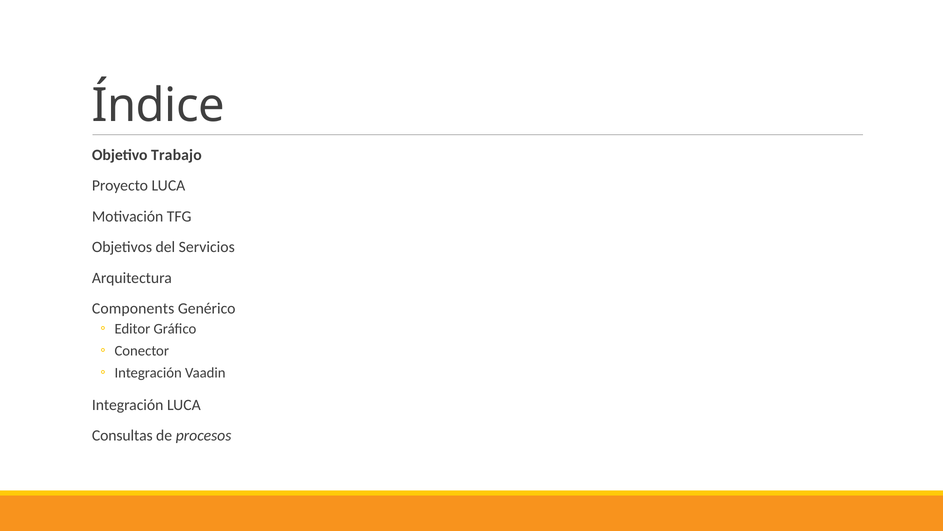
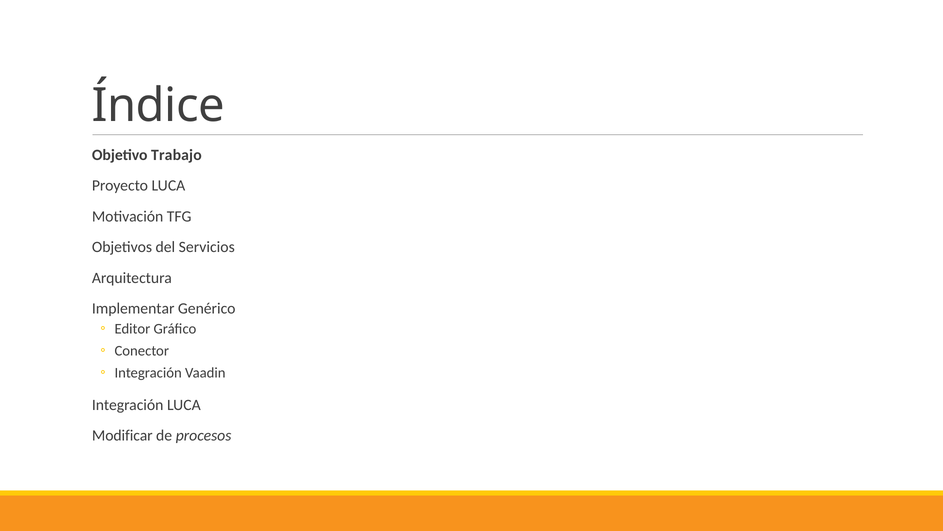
Components: Components -> Implementar (133, 308)
Consultas: Consultas -> Modificar (122, 435)
